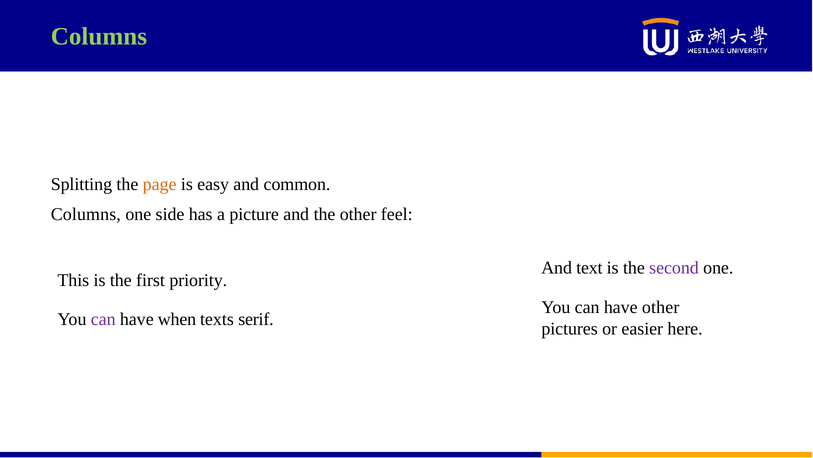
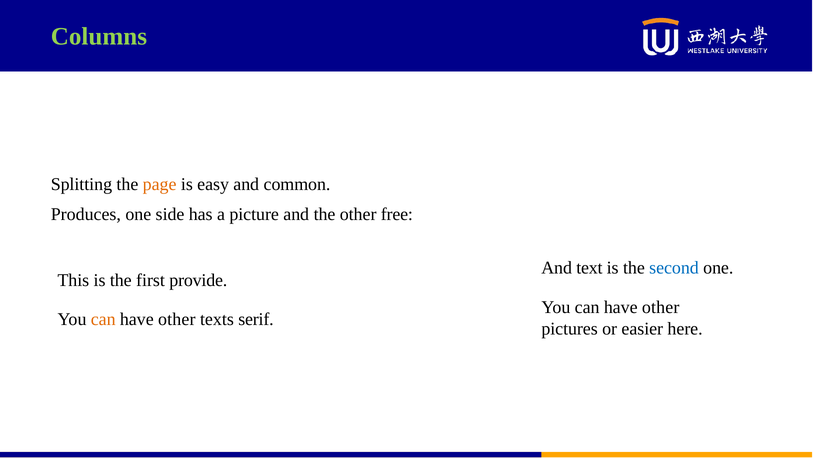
Columns: Columns -> Produces (86, 214)
feel: feel -> free (397, 214)
second colour: purple -> blue (674, 268)
priority: priority -> provide (198, 280)
can colour: purple -> orange (103, 319)
when: when -> other (177, 319)
